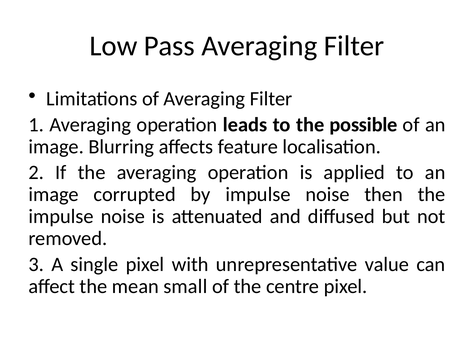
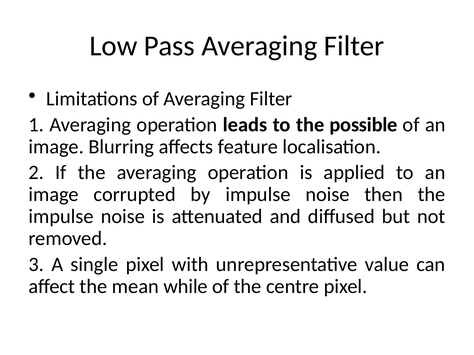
small: small -> while (186, 287)
